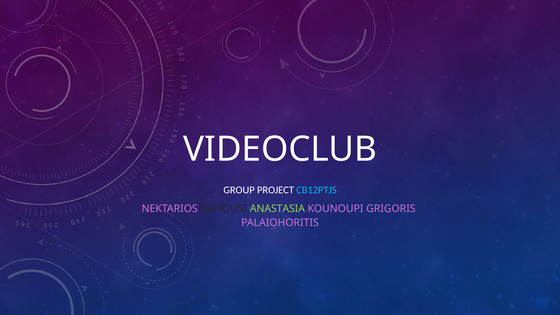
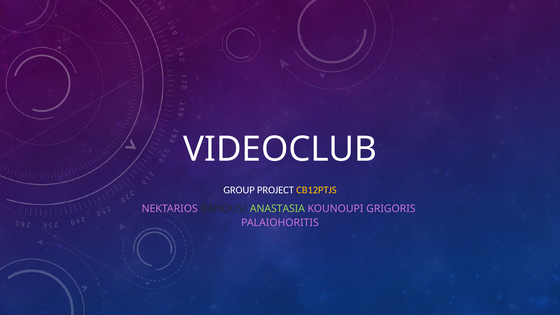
CB12PTJS colour: light blue -> yellow (316, 190)
